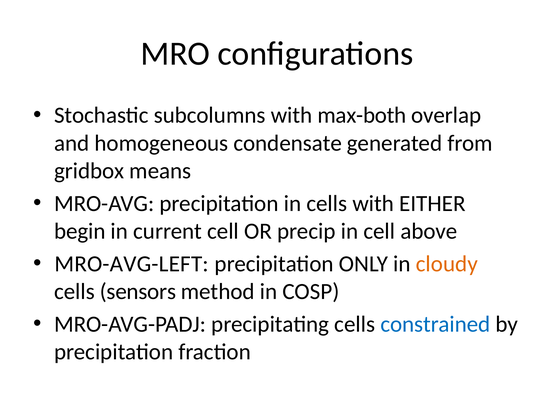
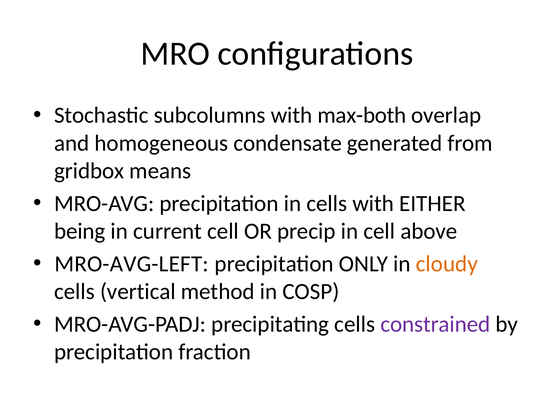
begin: begin -> being (80, 231)
sensors: sensors -> vertical (138, 291)
constrained colour: blue -> purple (435, 324)
